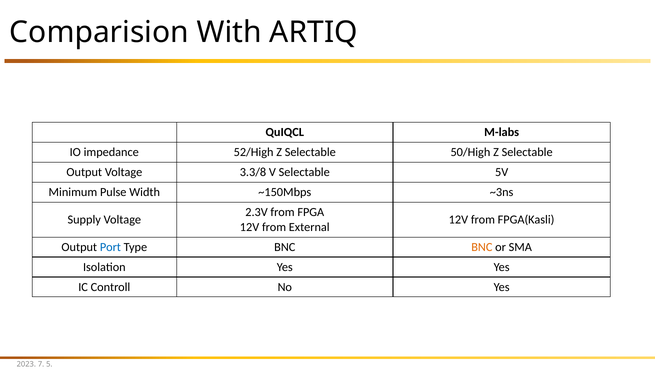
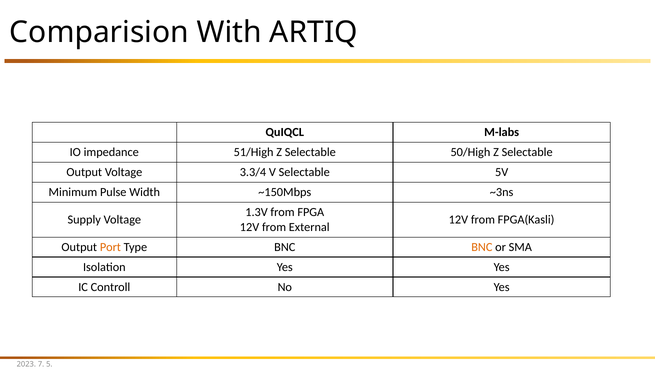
52/High: 52/High -> 51/High (254, 152)
3.3/8: 3.3/8 -> 3.3/4 (253, 172)
2.3V: 2.3V -> 1.3V (257, 212)
Port colour: blue -> orange (110, 247)
